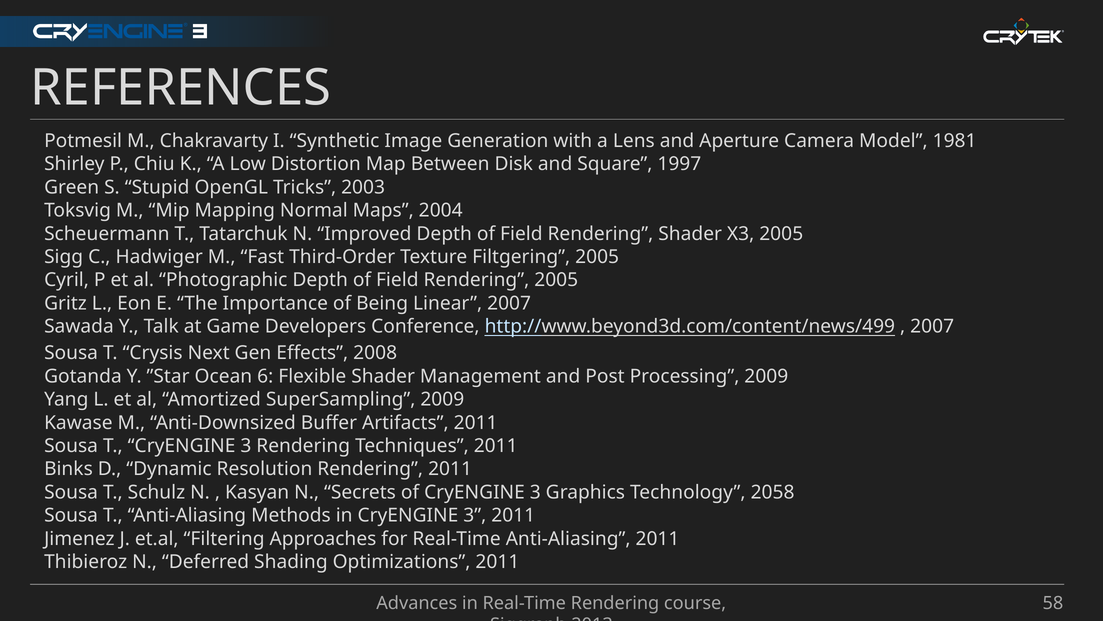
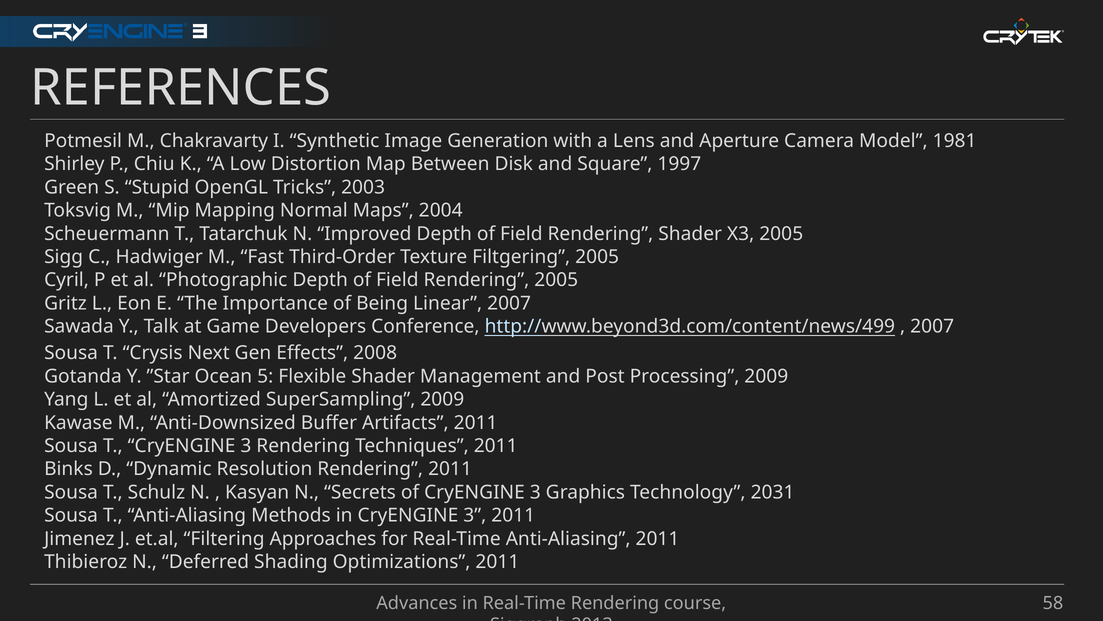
6: 6 -> 5 (265, 376)
2058: 2058 -> 2031 (773, 492)
